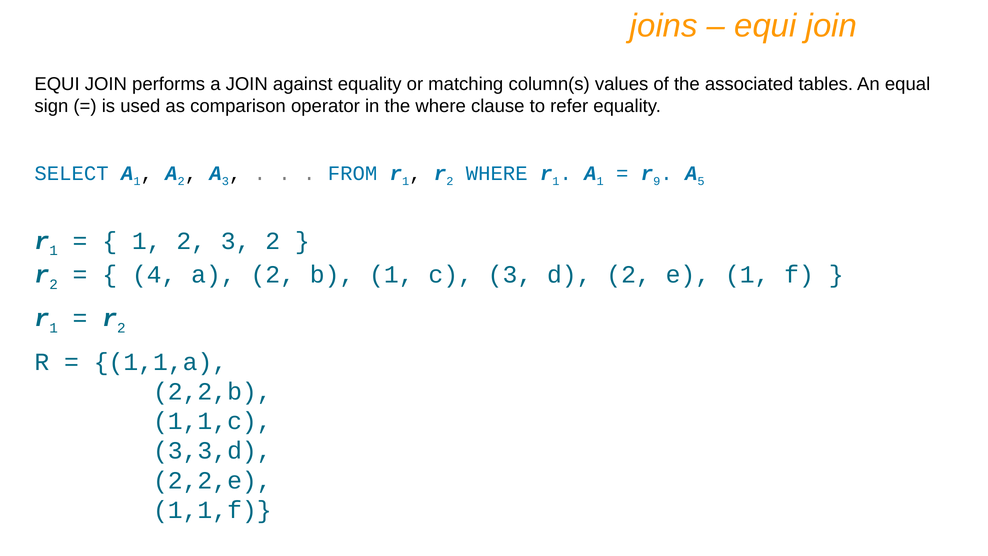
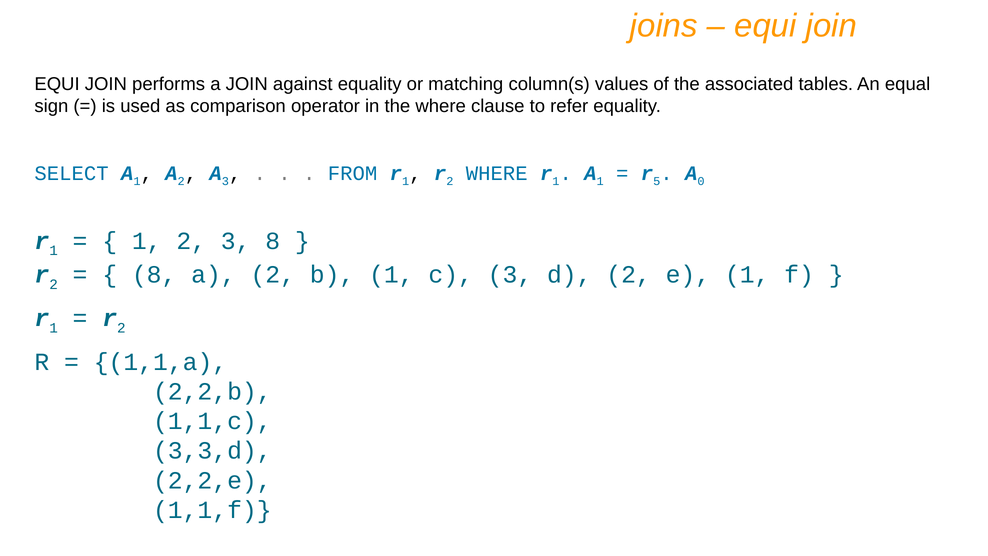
9: 9 -> 5 (657, 181)
5: 5 -> 0 (701, 181)
3 2: 2 -> 8 (273, 241)
4: 4 -> 8 (154, 275)
